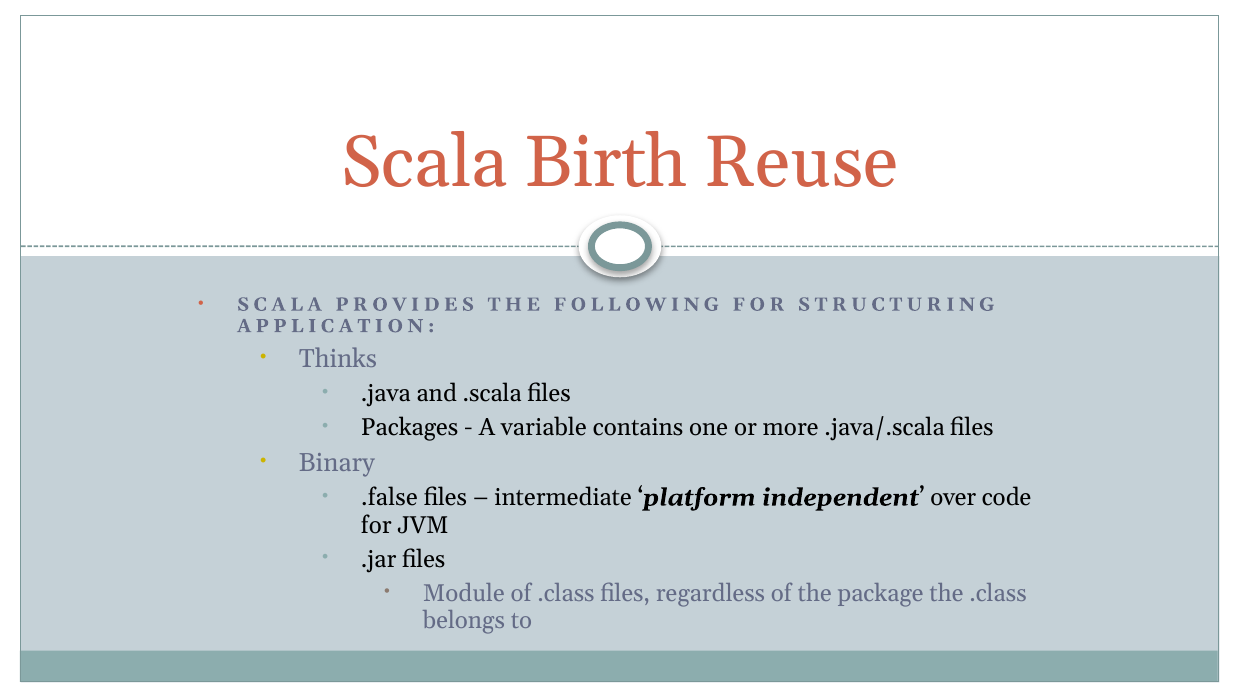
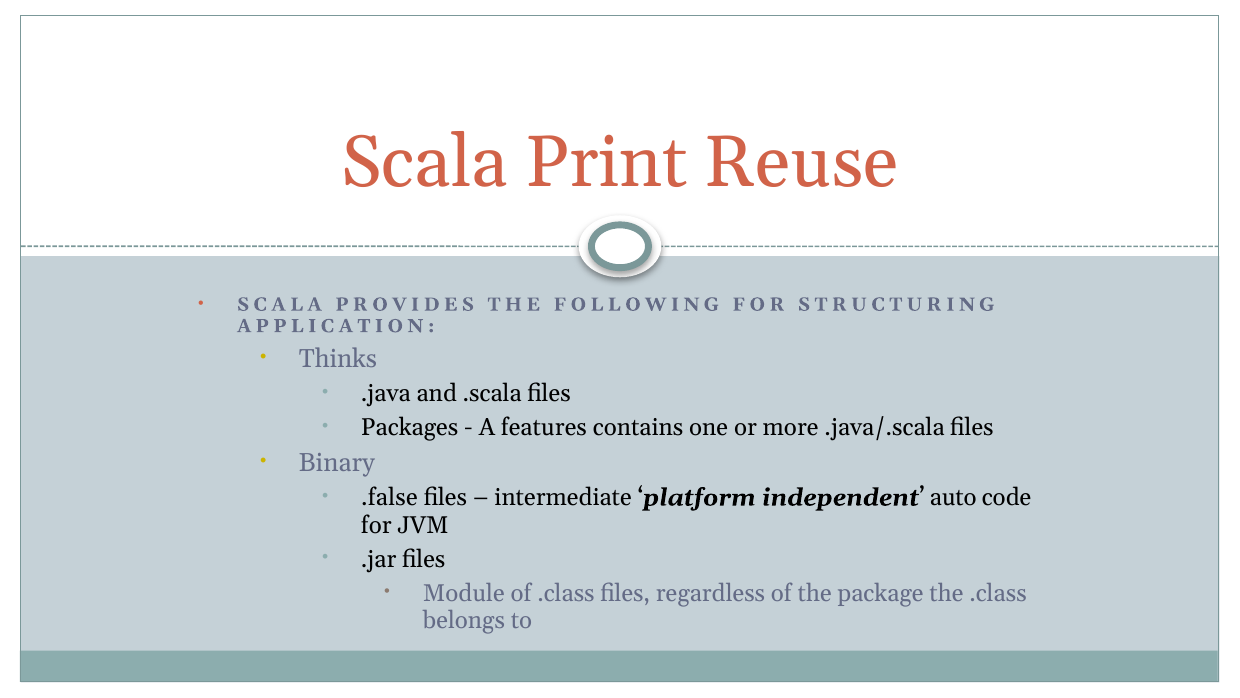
Birth: Birth -> Print (606, 162)
variable: variable -> features (544, 427)
over: over -> auto (953, 497)
